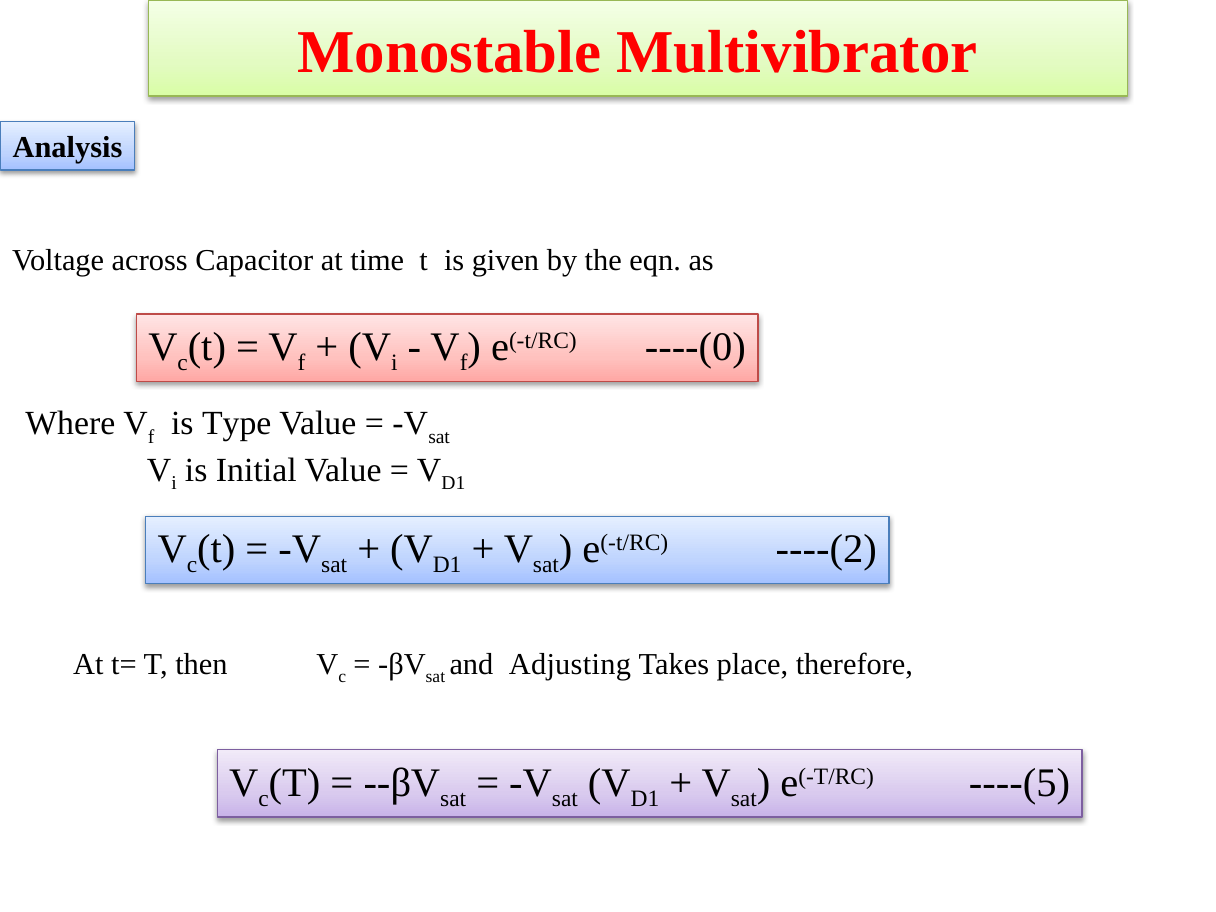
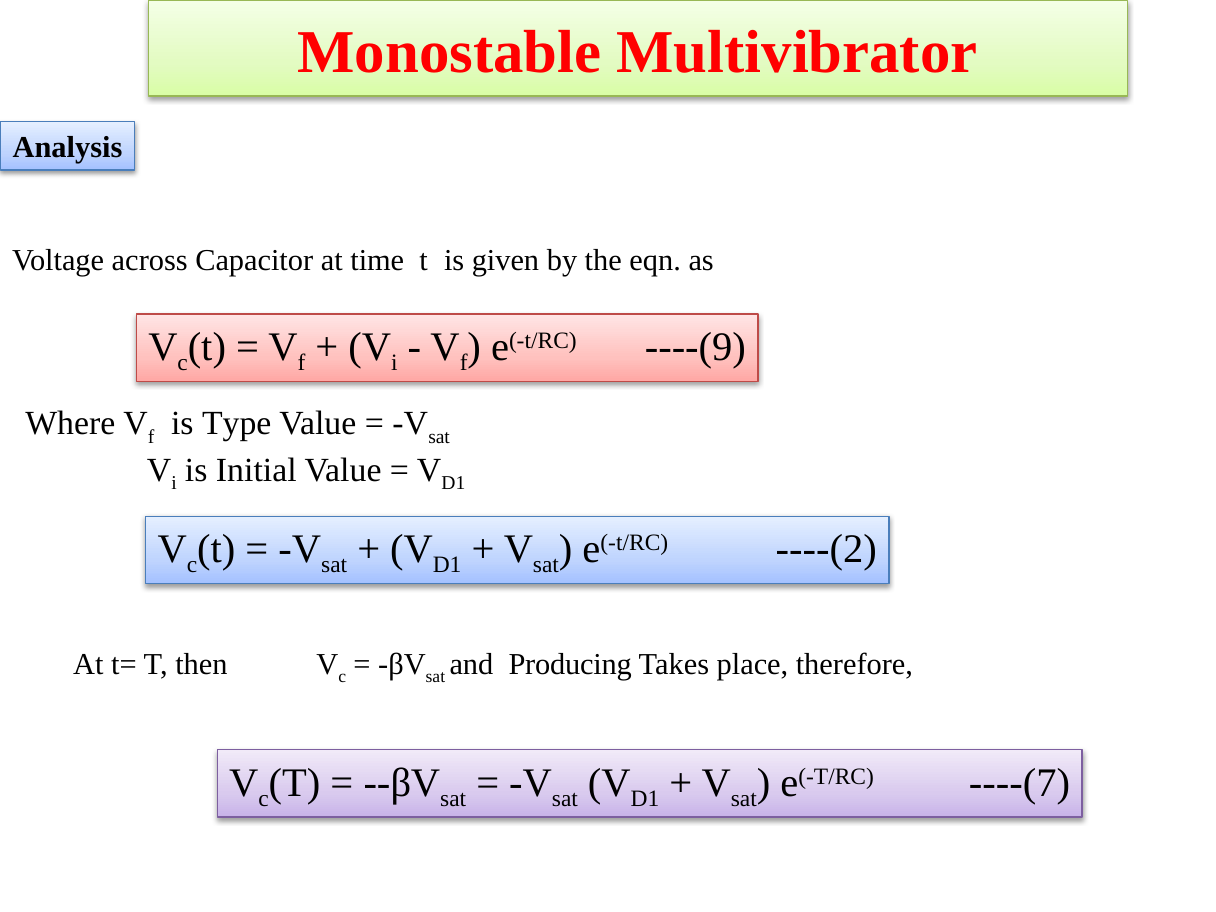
----(0: ----(0 -> ----(9 (695, 347)
Adjusting: Adjusting -> Producing (570, 665)
----(5: ----(5 -> ----(7 (1019, 783)
